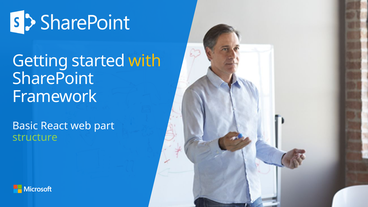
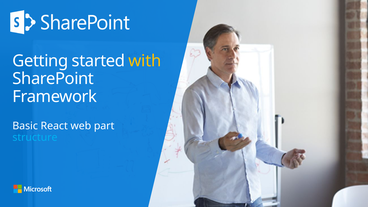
structure colour: light green -> light blue (35, 137)
